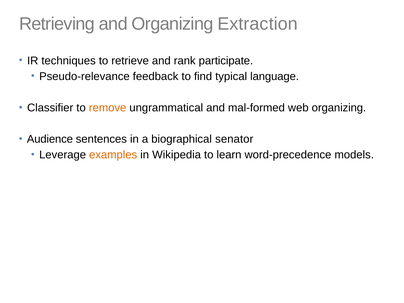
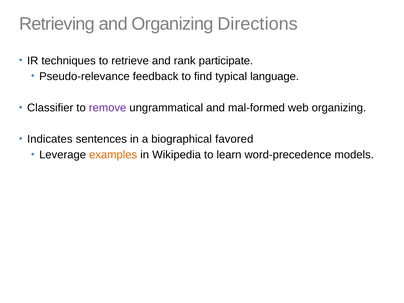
Extraction: Extraction -> Directions (258, 24)
remove colour: orange -> purple (108, 108)
Audience: Audience -> Indicates (50, 139)
senator: senator -> favored (234, 139)
